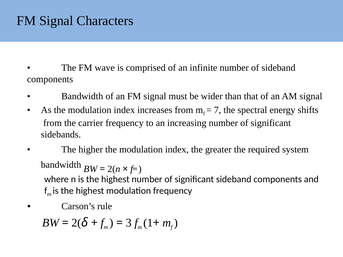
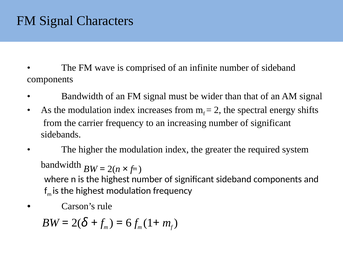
7: 7 -> 2 (218, 110)
3: 3 -> 6 (129, 223)
